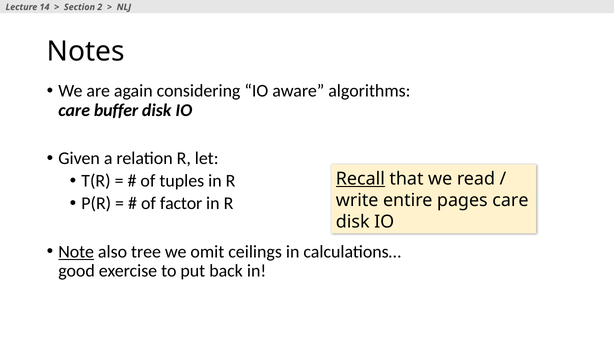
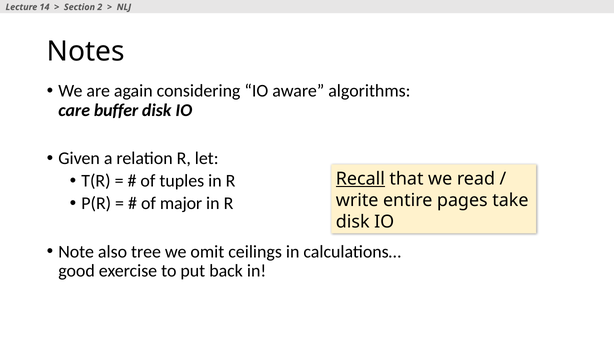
factor: factor -> major (181, 204)
pages care: care -> take (510, 200)
Note underline: present -> none (76, 252)
